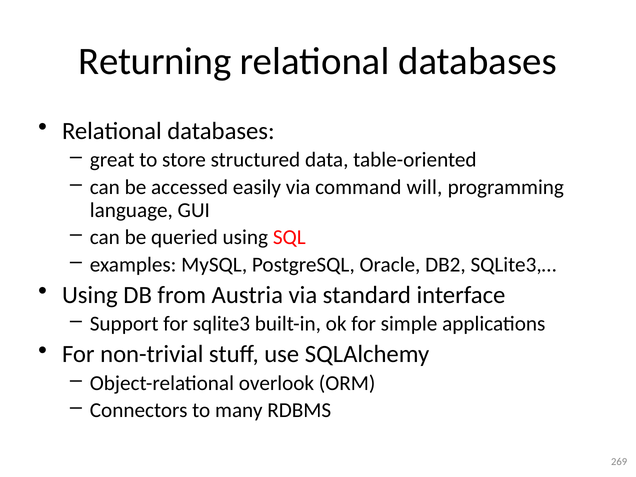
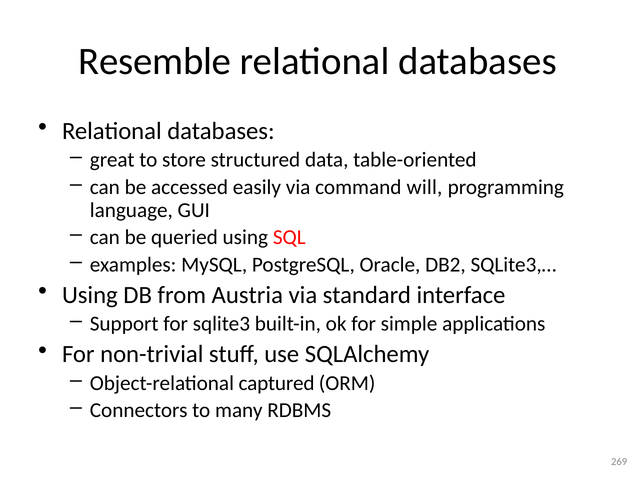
Returning: Returning -> Resemble (155, 62)
overlook: overlook -> captured (277, 383)
